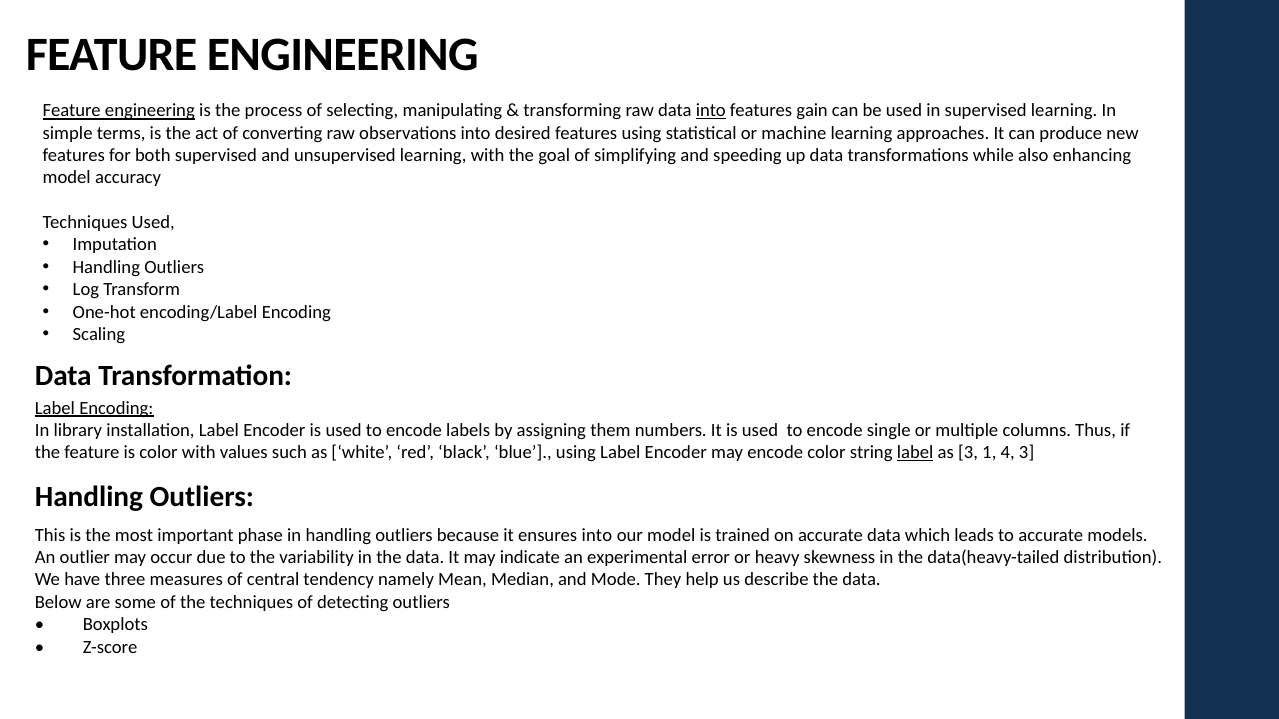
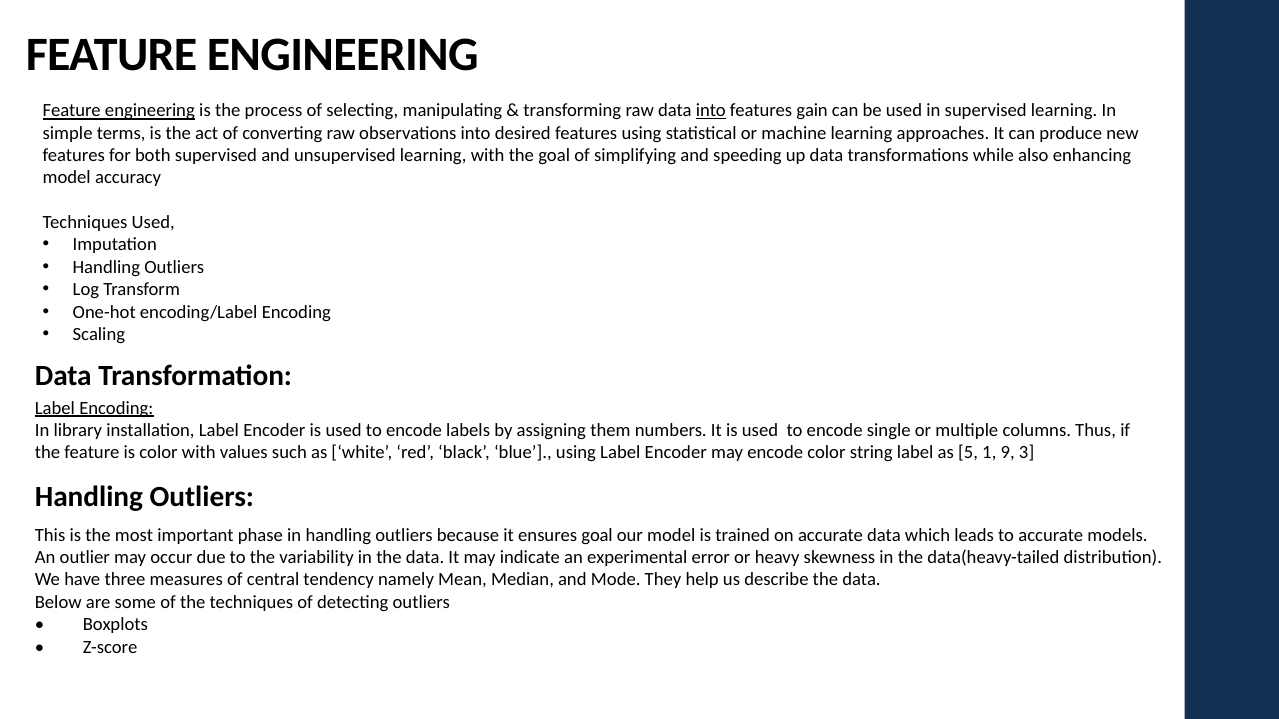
label underline: present -> none (915, 453)
as 3: 3 -> 5 (968, 453)
4: 4 -> 9 (1008, 453)
ensures into: into -> goal (597, 535)
